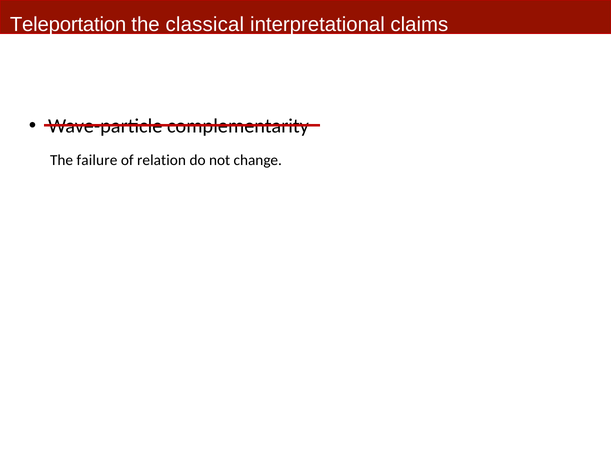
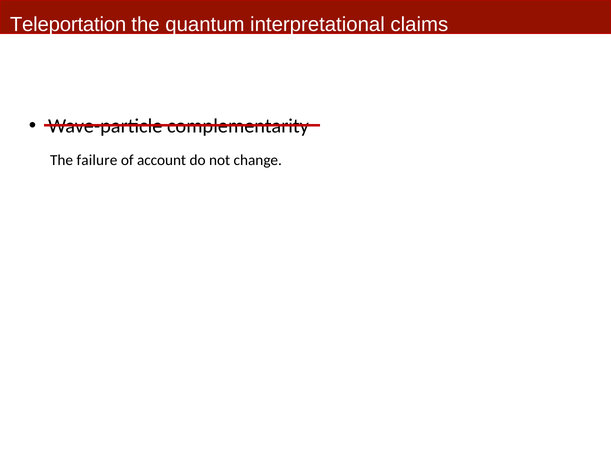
classical: classical -> quantum (205, 24)
relation: relation -> account (162, 160)
